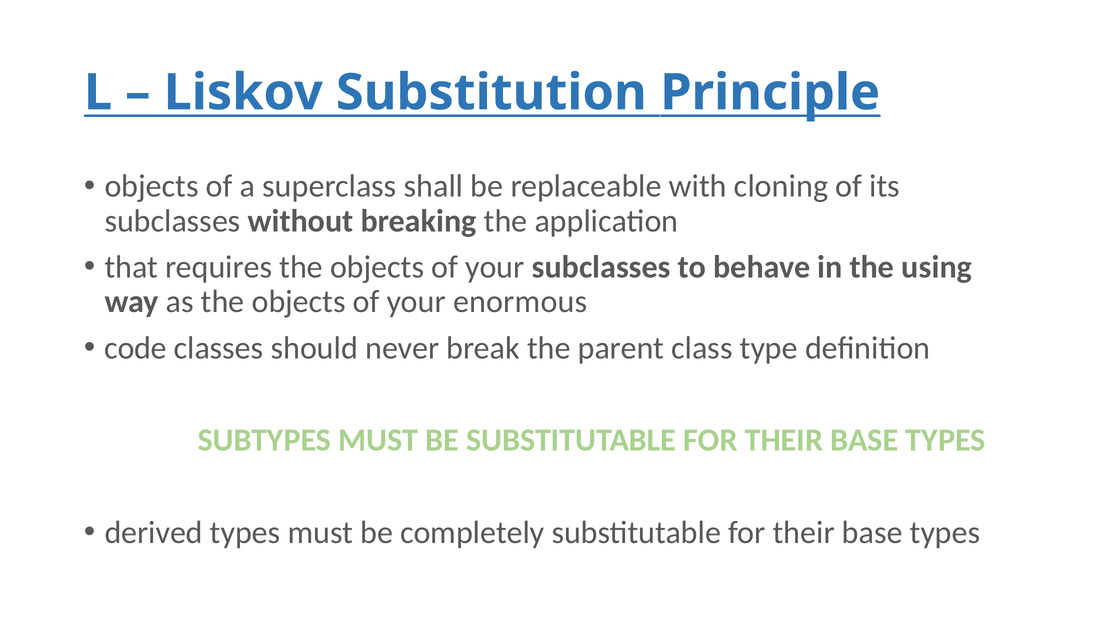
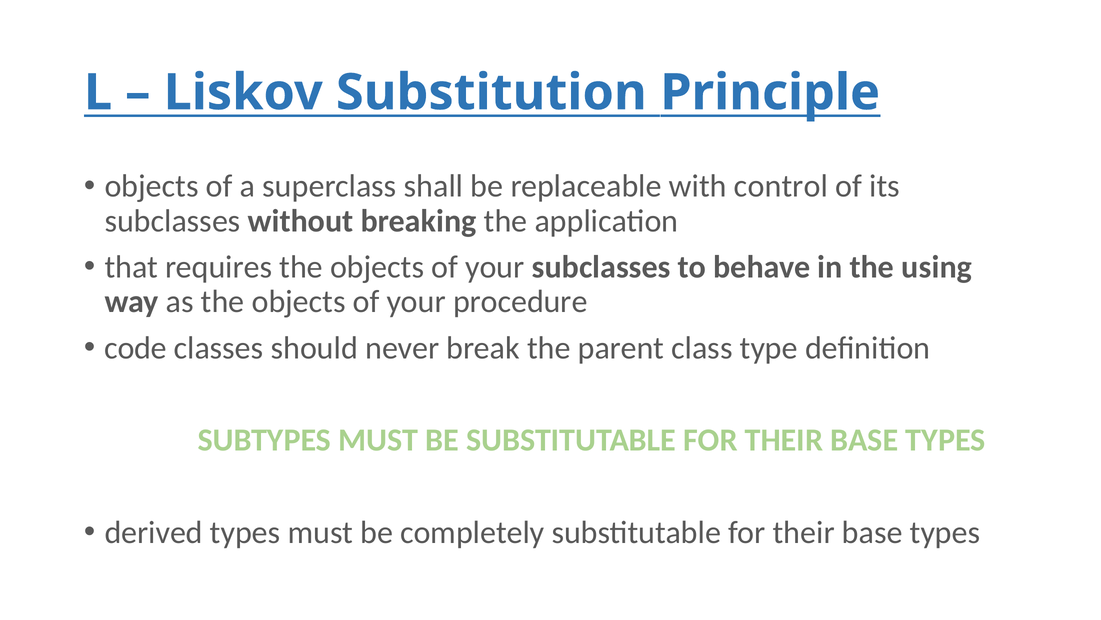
cloning: cloning -> control (781, 186)
enormous: enormous -> procedure (520, 301)
